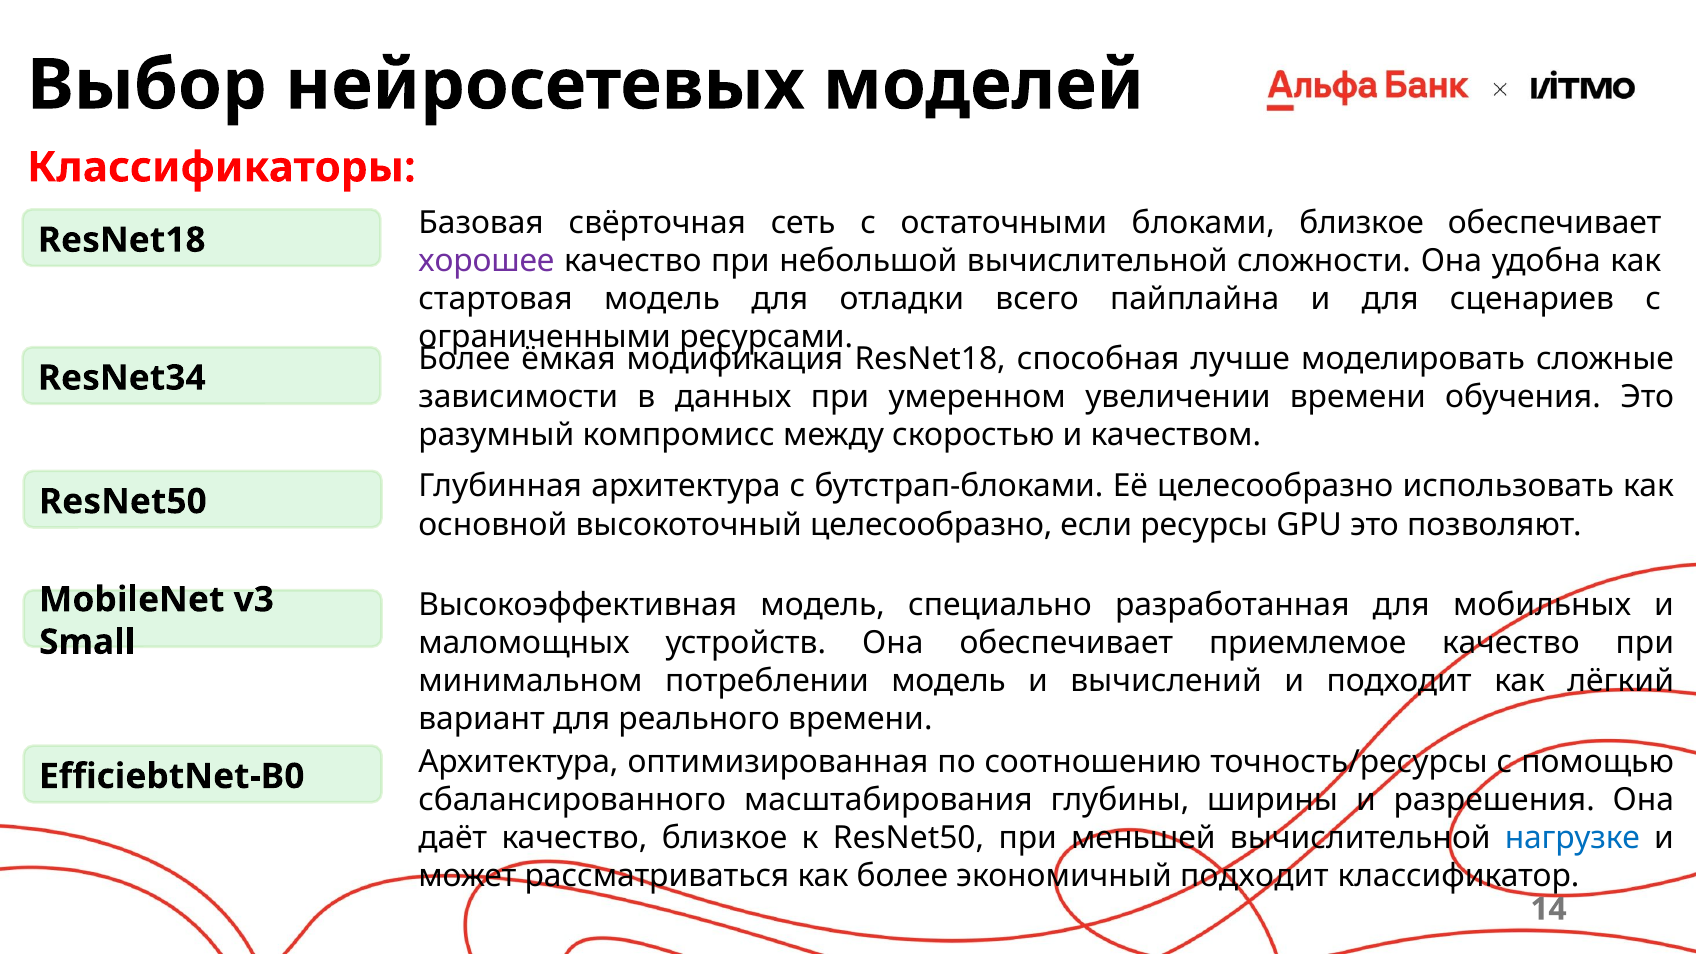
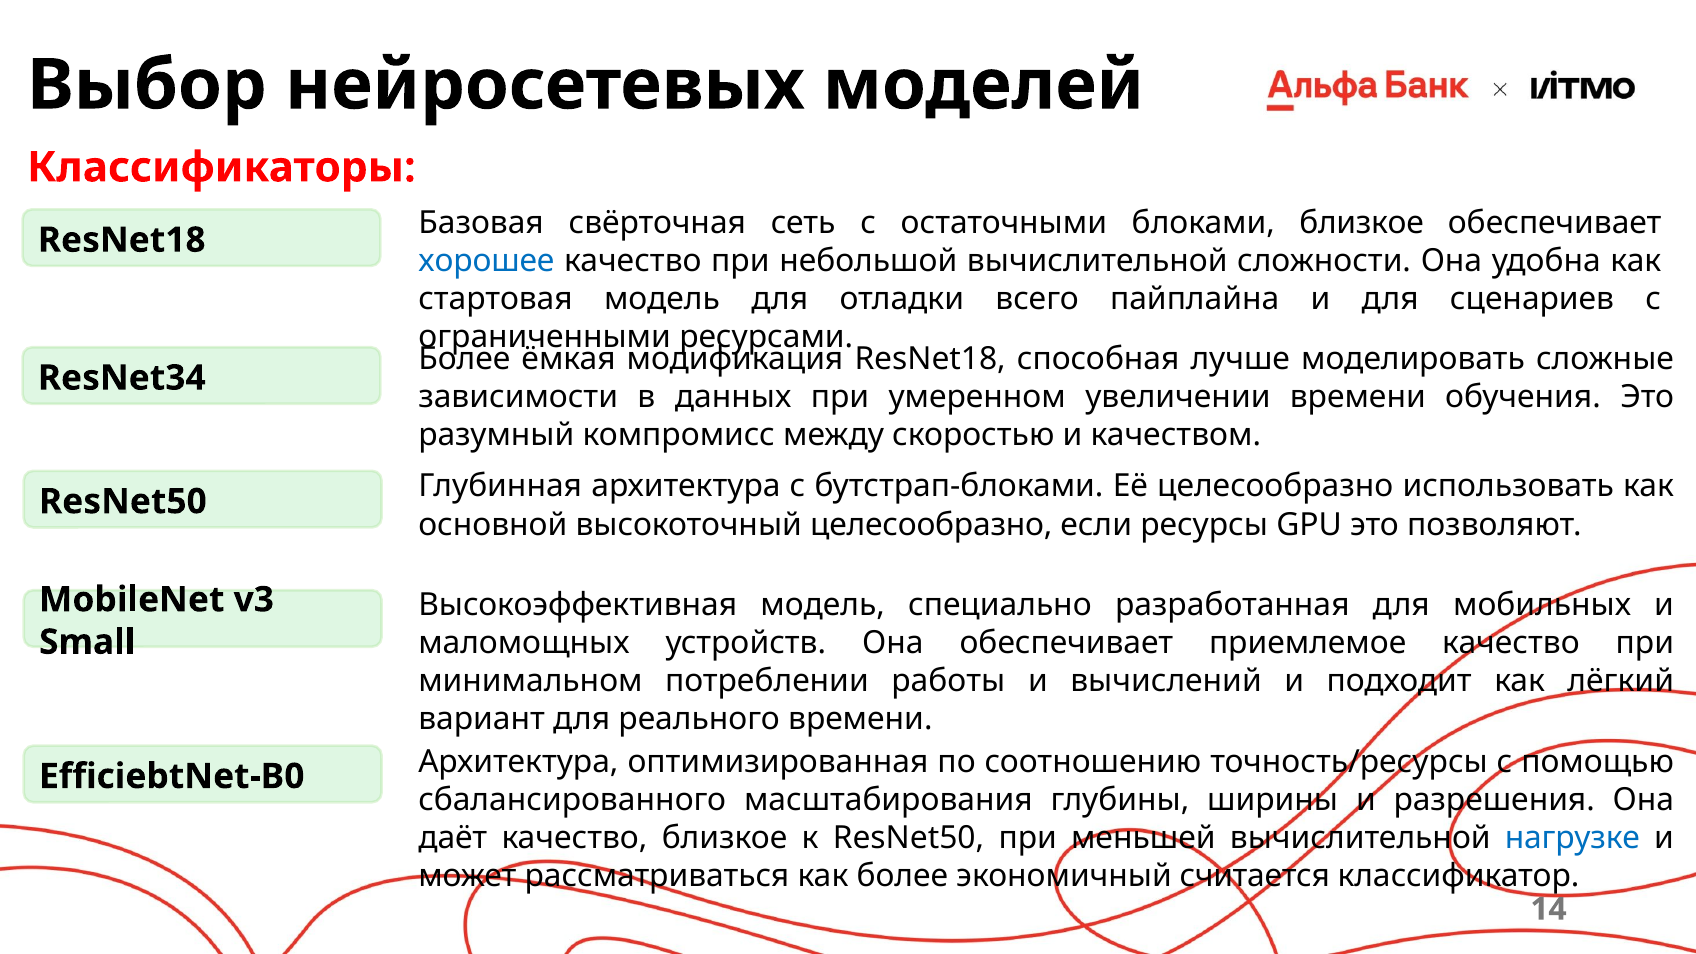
хорошее colour: purple -> blue (486, 261)
потреблении модель: модель -> работы (948, 681)
экономичный подходит: подходит -> считается (1255, 876)
